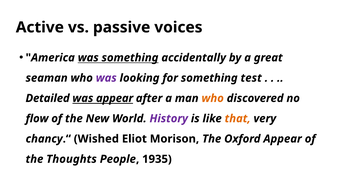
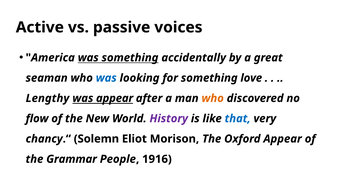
was colour: purple -> blue (106, 78)
test: test -> love (251, 78)
Detailed: Detailed -> Lengthy (47, 98)
that colour: orange -> blue (238, 119)
Wished: Wished -> Solemn (96, 139)
Thoughts: Thoughts -> Grammar (72, 159)
1935: 1935 -> 1916 (157, 159)
